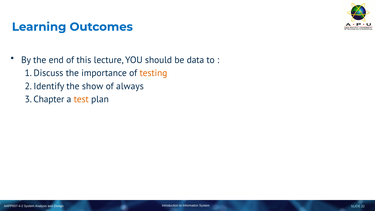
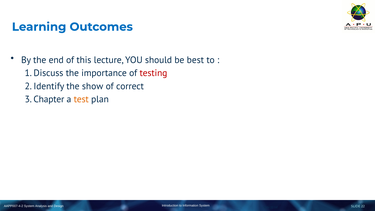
data: data -> best (195, 60)
testing colour: orange -> red (153, 73)
always: always -> correct (130, 86)
